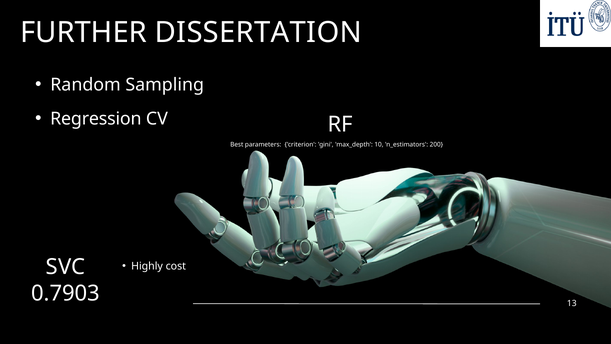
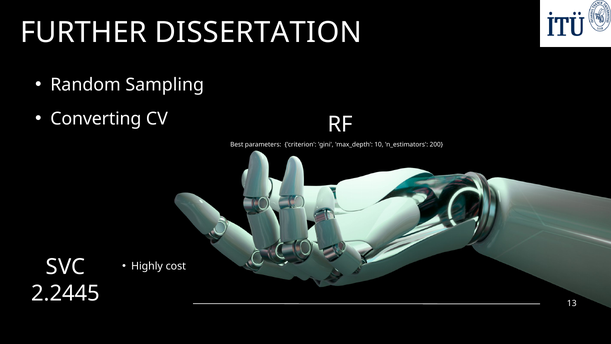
Regression: Regression -> Converting (96, 119)
0.7903: 0.7903 -> 2.2445 (65, 293)
